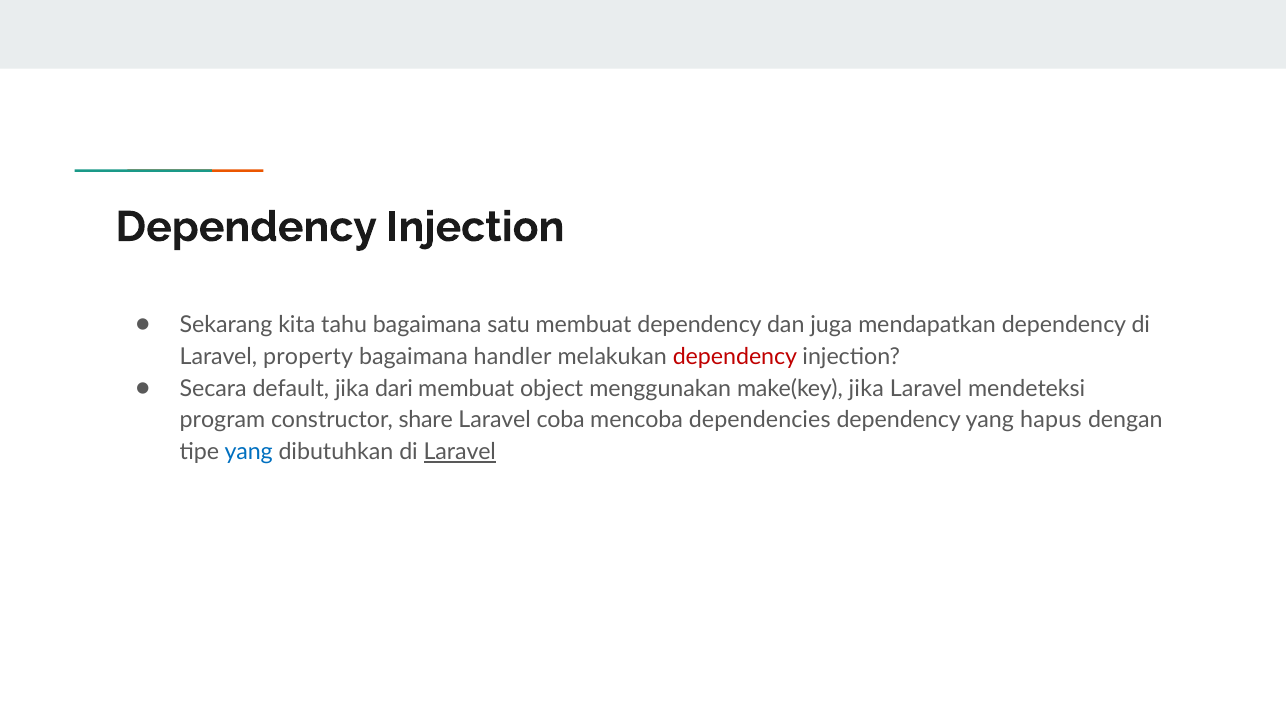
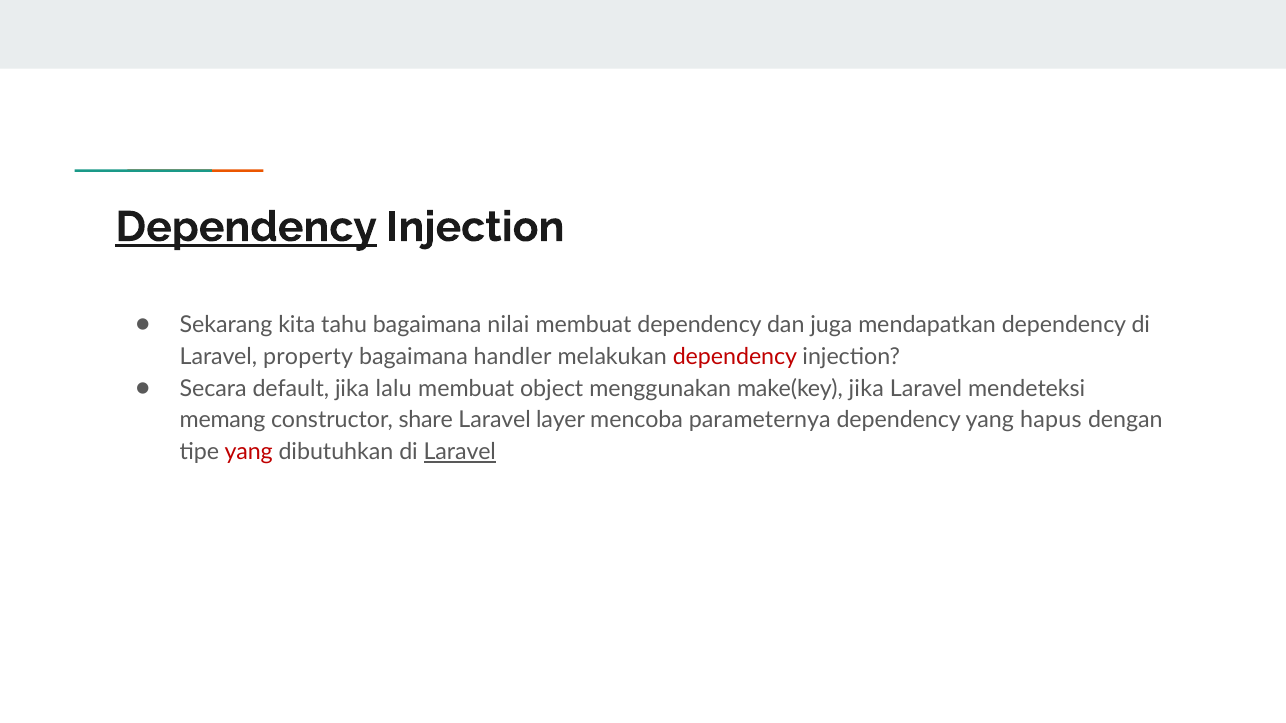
Dependency underline: none -> present (246, 227)
satu: satu -> nilai (508, 325)
dari: dari -> lalu (394, 389)
program: program -> memang (223, 421)
coba: coba -> layer (561, 421)
dependencies: dependencies -> parameternya (760, 421)
yang colour: blue -> red (249, 452)
